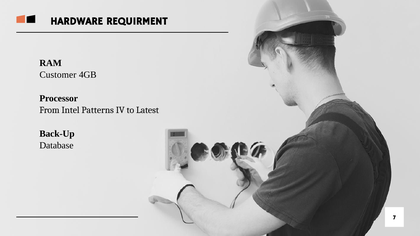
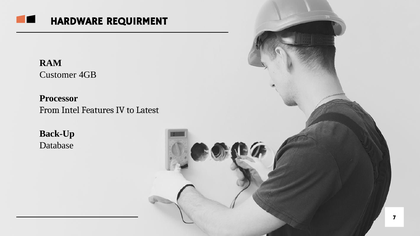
Patterns: Patterns -> Features (98, 110)
